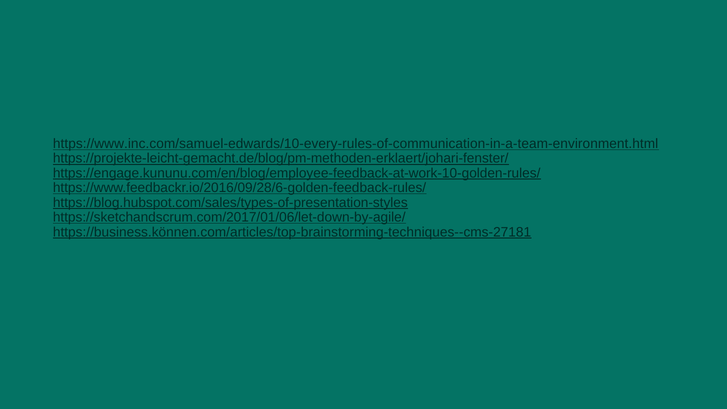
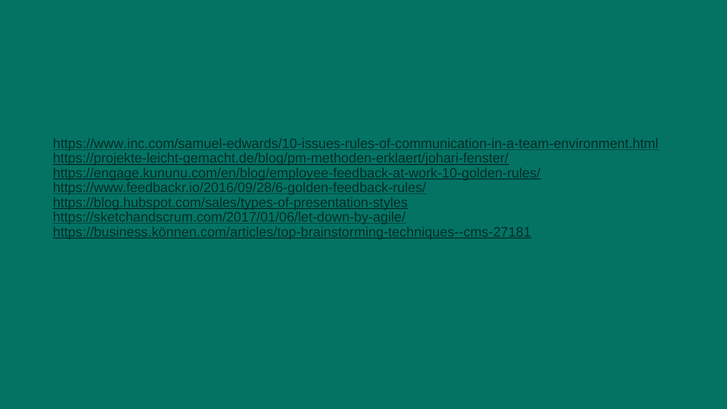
https://www.inc.com/samuel-edwards/10-every-rules-of-communication-in-a-team-environment.html: https://www.inc.com/samuel-edwards/10-every-rules-of-communication-in-a-team-environment.html -> https://www.inc.com/samuel-edwards/10-issues-rules-of-communication-in-a-team-environment.html (356, 144)
